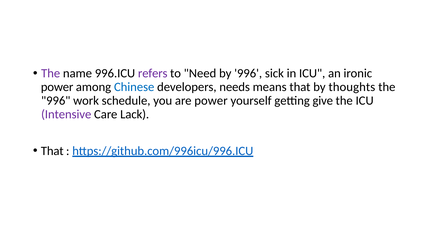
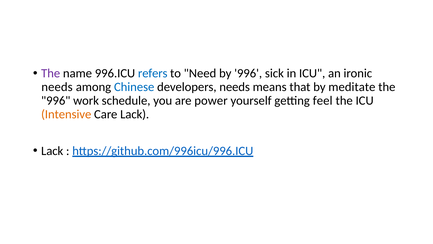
refers colour: purple -> blue (153, 73)
power: power -> needs (57, 87)
thoughts: thoughts -> meditate (352, 87)
give: give -> feel (323, 100)
Intensive colour: purple -> orange (66, 114)
That: That -> Lack (52, 151)
